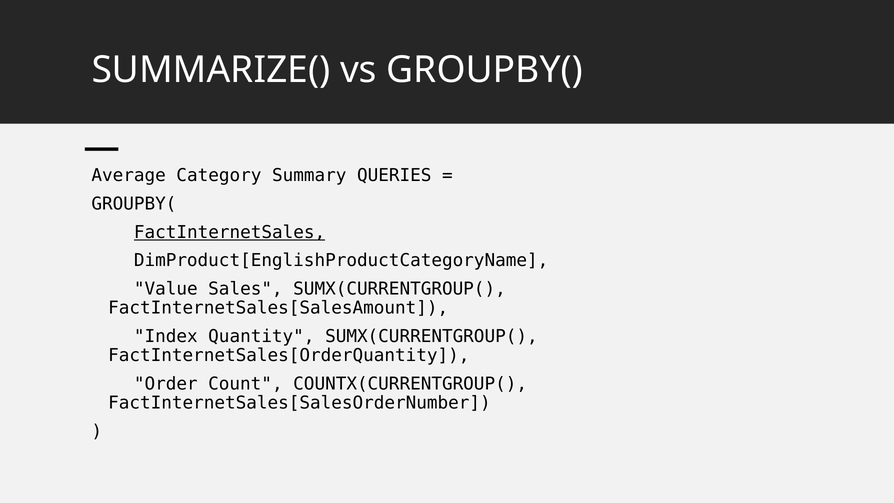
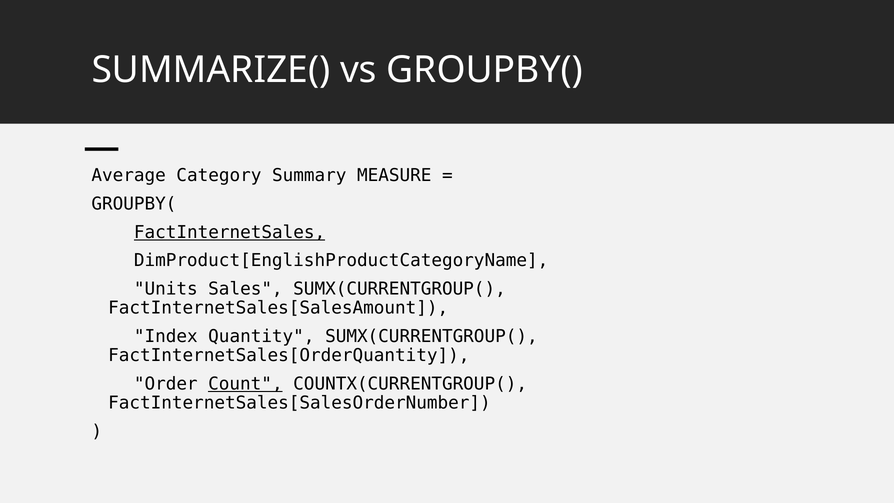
QUERIES: QUERIES -> MEASURE (394, 175)
Value: Value -> Units (166, 289)
Count underline: none -> present (245, 384)
